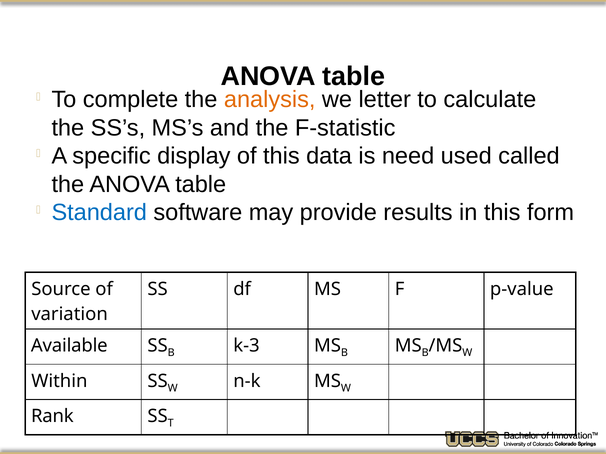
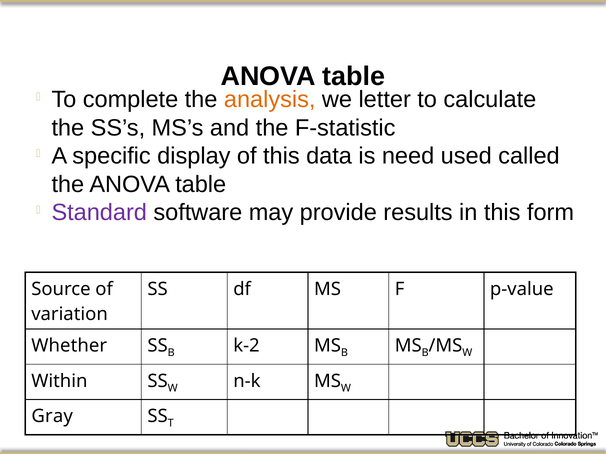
Standard colour: blue -> purple (99, 213)
Available: Available -> Whether (69, 346)
k-3: k-3 -> k-2 (246, 346)
Rank: Rank -> Gray (52, 417)
